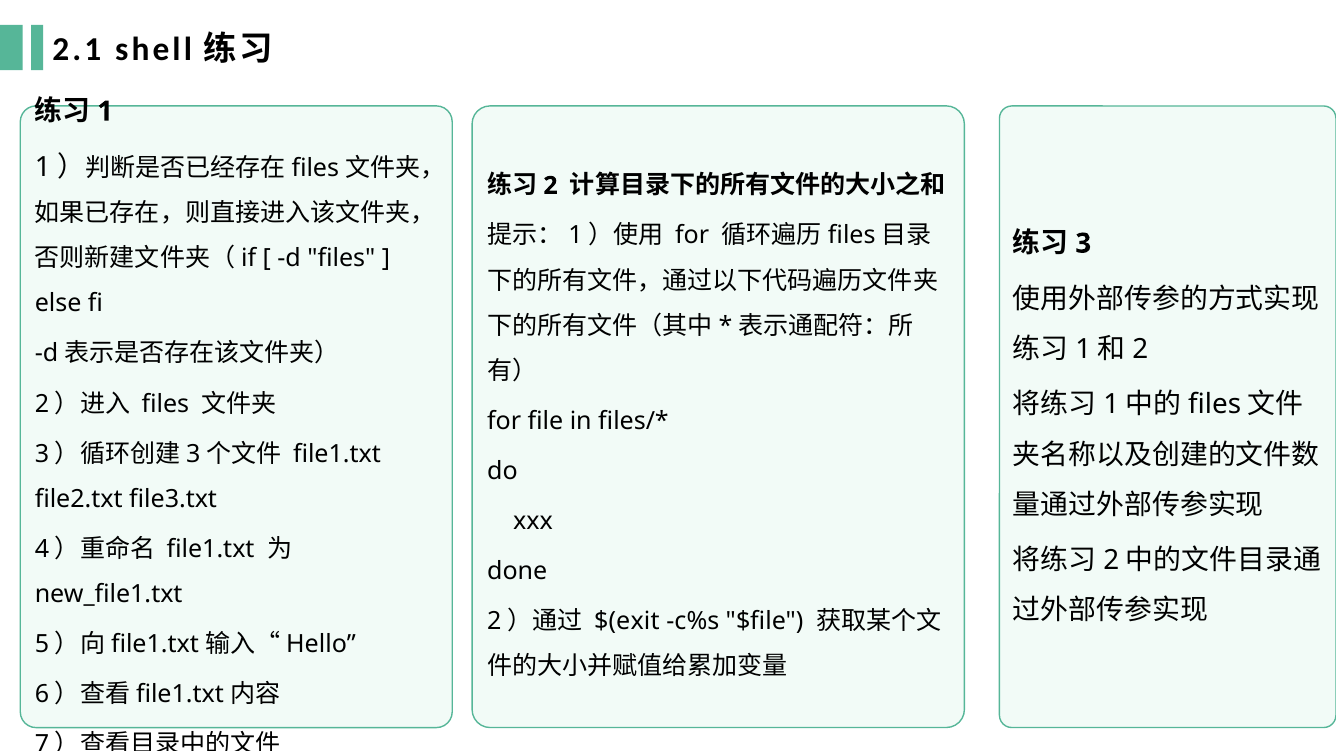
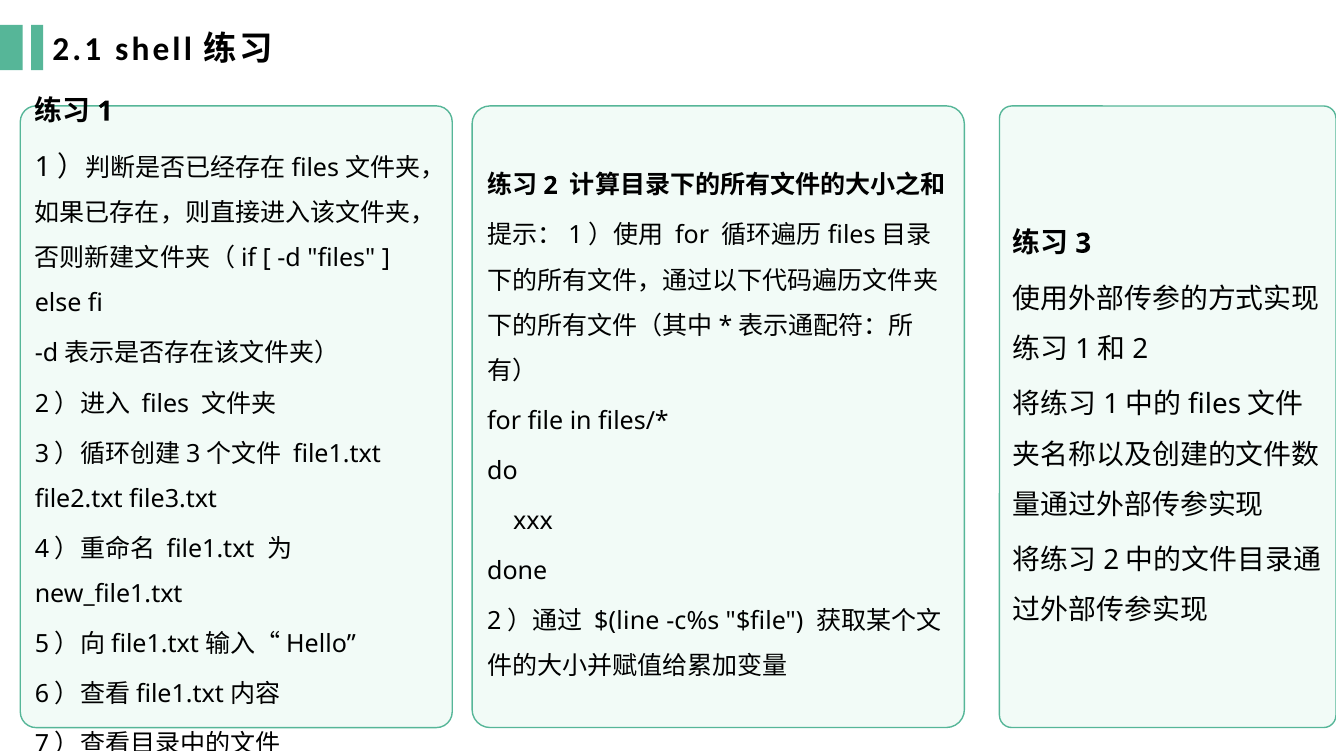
$(exit: $(exit -> $(line (627, 622)
